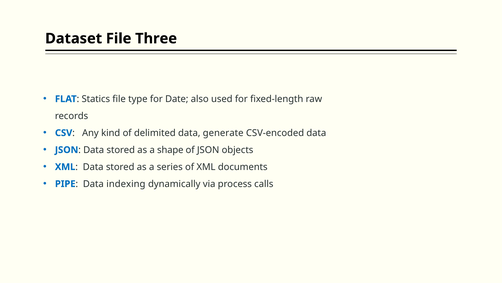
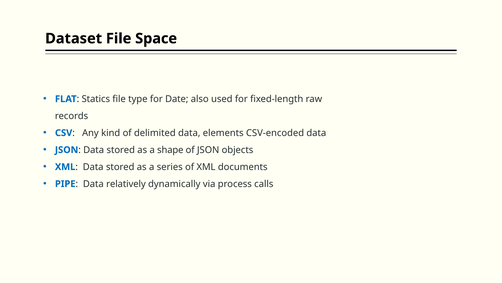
Three: Three -> Space (156, 38)
generate: generate -> elements (223, 133)
indexing: indexing -> relatively (126, 183)
